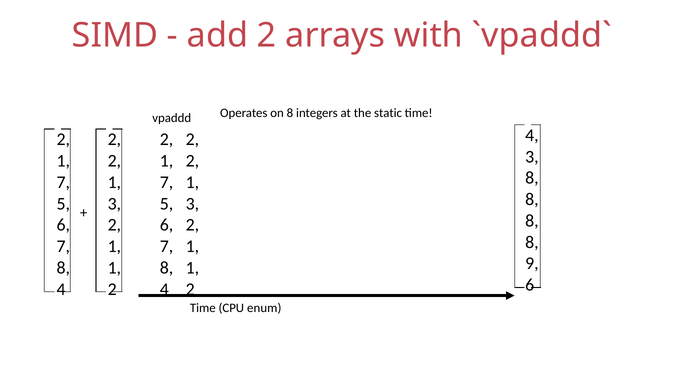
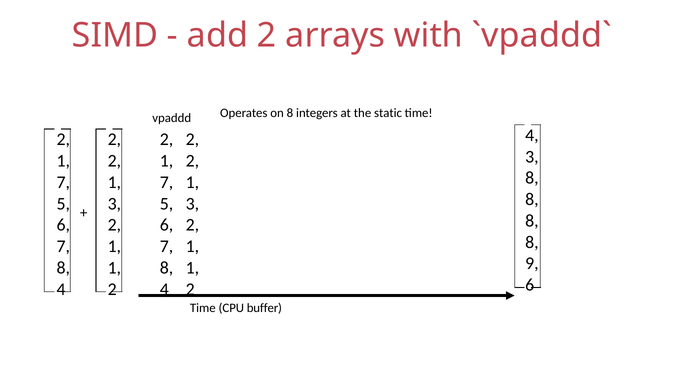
enum: enum -> buffer (264, 308)
